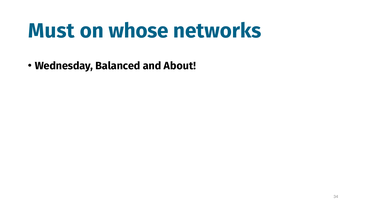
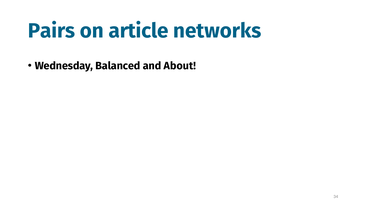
Must: Must -> Pairs (52, 31)
whose: whose -> article (139, 31)
